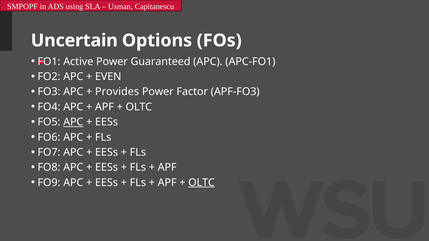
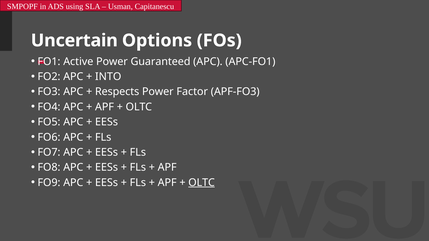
EVEN: EVEN -> INTO (108, 77)
Provides: Provides -> Respects (117, 92)
APC underline: present -> none (73, 122)
